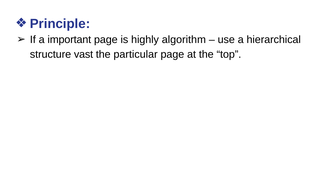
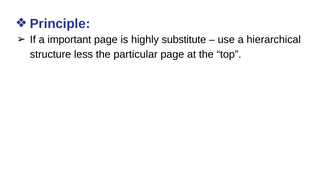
algorithm: algorithm -> substitute (184, 40)
vast: vast -> less (83, 54)
